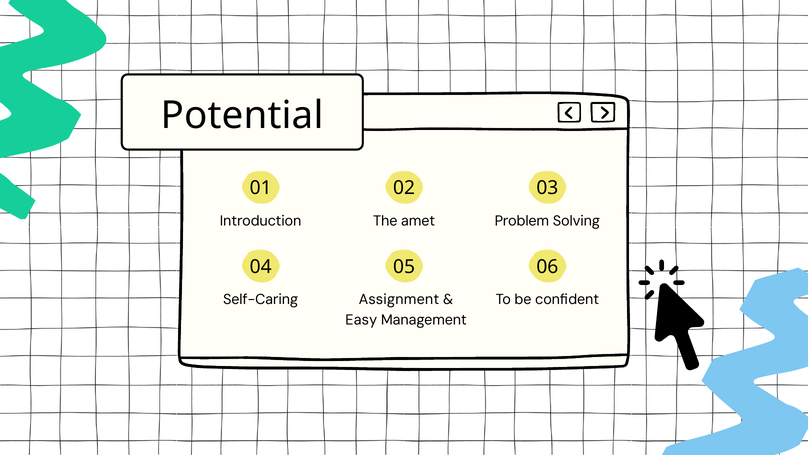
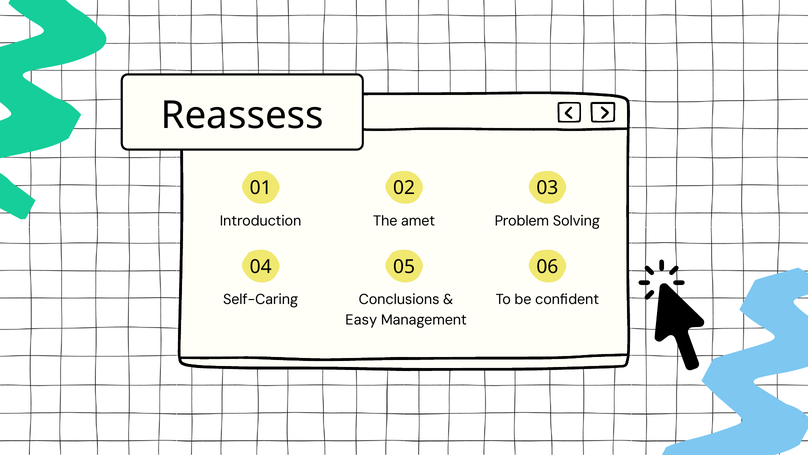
Potential: Potential -> Reassess (242, 116)
Assignment: Assignment -> Conclusions (399, 299)
